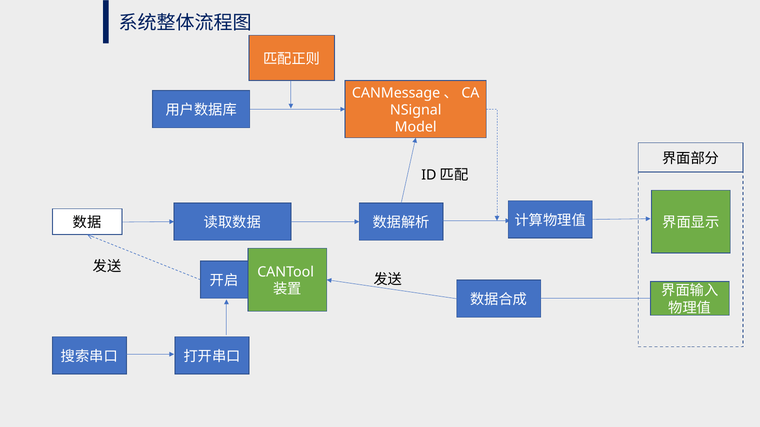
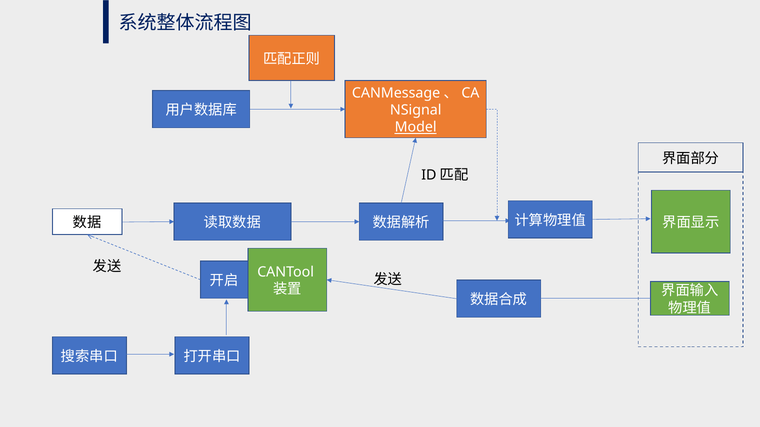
Model underline: none -> present (416, 127)
